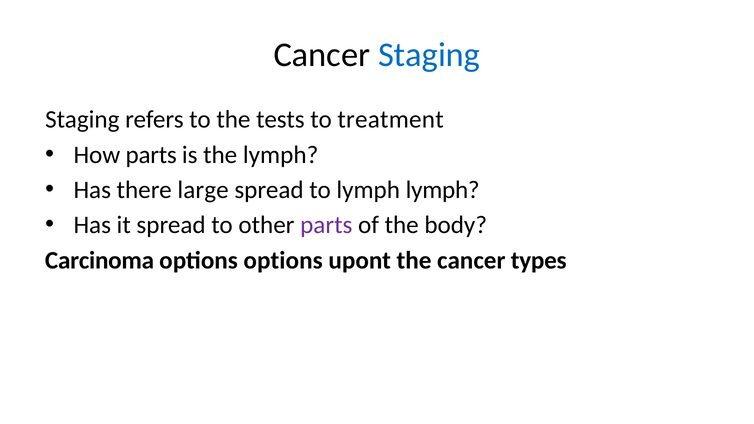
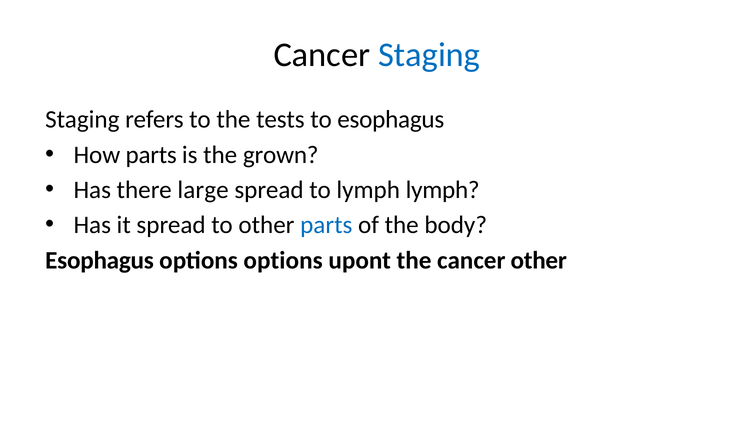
to treatment: treatment -> esophagus (391, 120)
the lymph: lymph -> grown (281, 155)
parts colour: purple -> blue (326, 225)
Carcinoma: Carcinoma -> Esophagus (100, 260)
cancer types: types -> other (539, 260)
